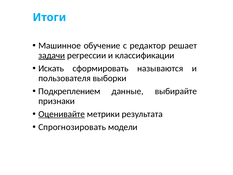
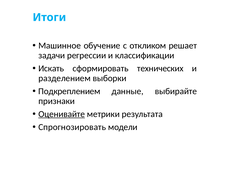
редактор: редактор -> откликом (148, 46)
задачи underline: present -> none (52, 55)
называются: называются -> технических (160, 68)
пользователя: пользователя -> разделением (65, 78)
